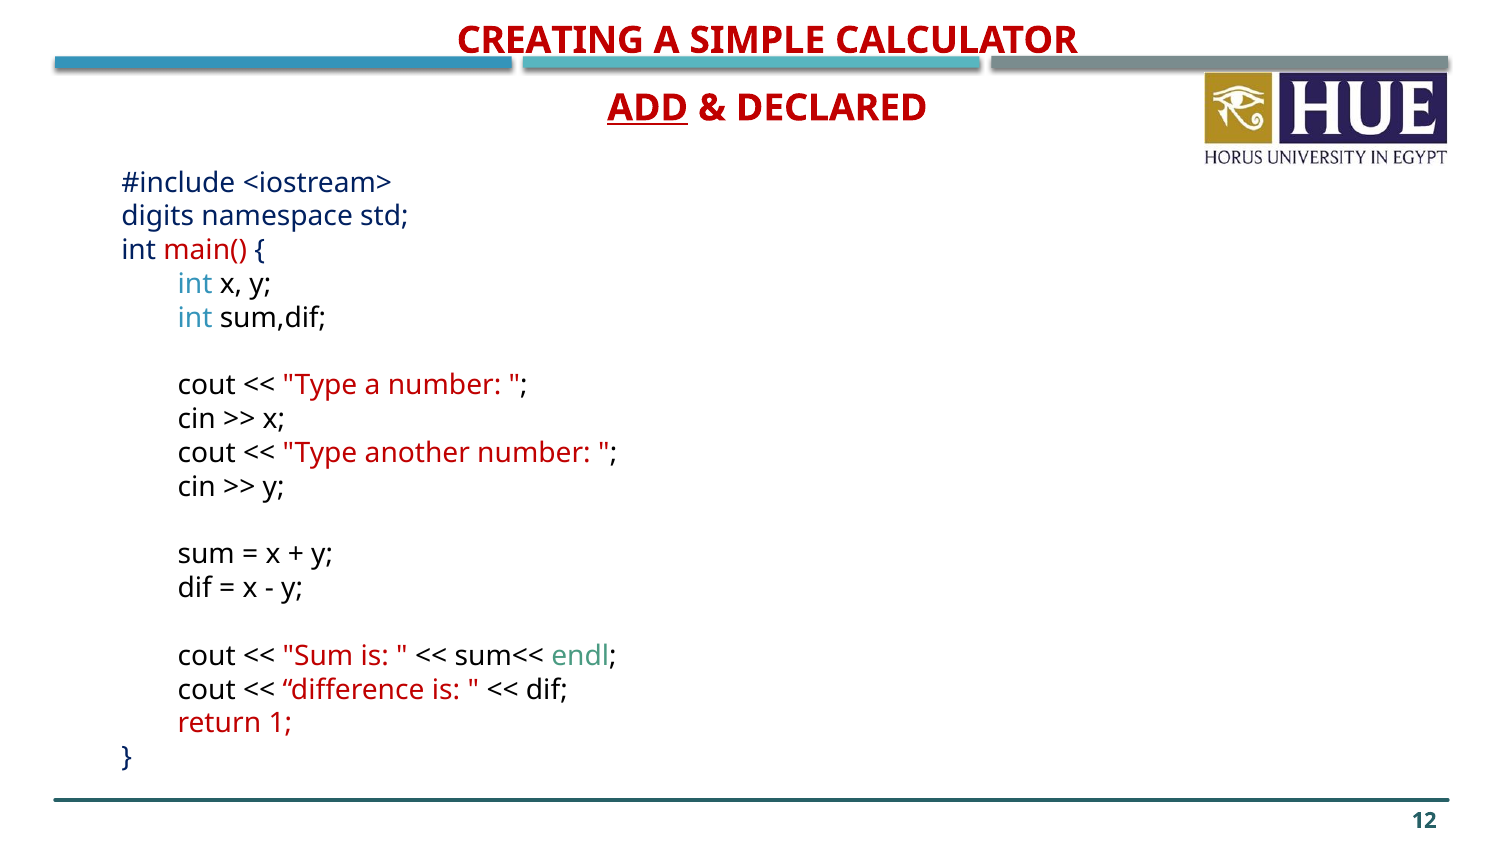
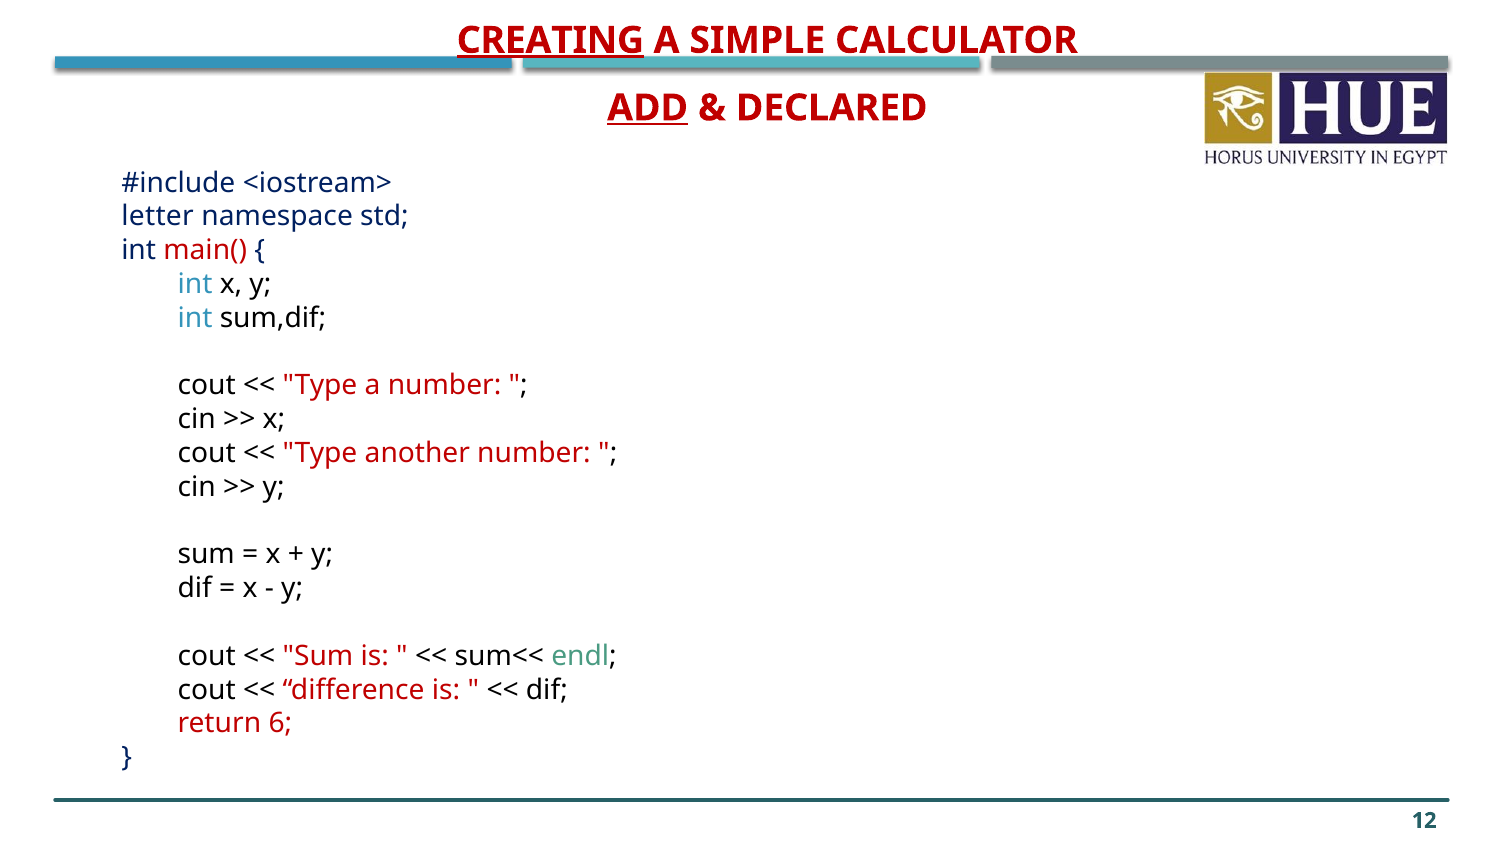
CREATING underline: none -> present (550, 40)
digits: digits -> letter (158, 217)
1: 1 -> 6 (280, 724)
